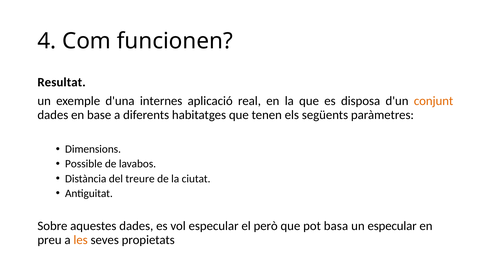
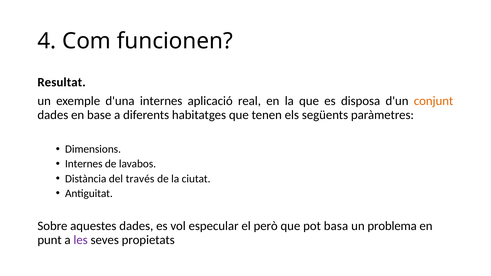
Possible: Possible -> Internes (84, 164)
treure: treure -> través (140, 179)
un especular: especular -> problema (392, 226)
preu: preu -> punt (50, 240)
les colour: orange -> purple (81, 240)
